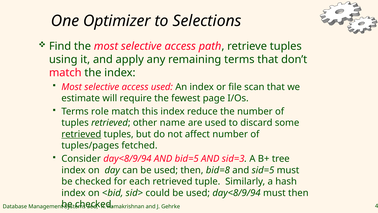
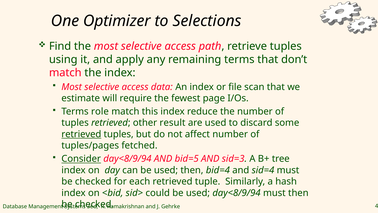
access used: used -> data (162, 87)
name: name -> result (173, 123)
Consider underline: none -> present (81, 159)
bid=8: bid=8 -> bid=4 (218, 170)
sid=5: sid=5 -> sid=4 (263, 170)
